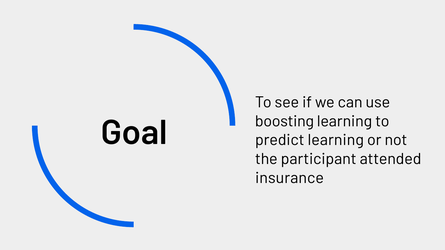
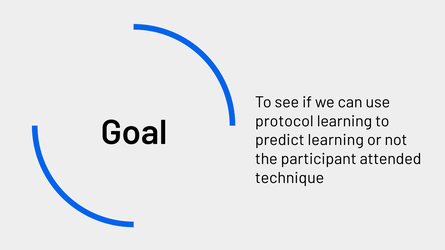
boosting: boosting -> protocol (284, 121)
insurance: insurance -> technique (290, 178)
